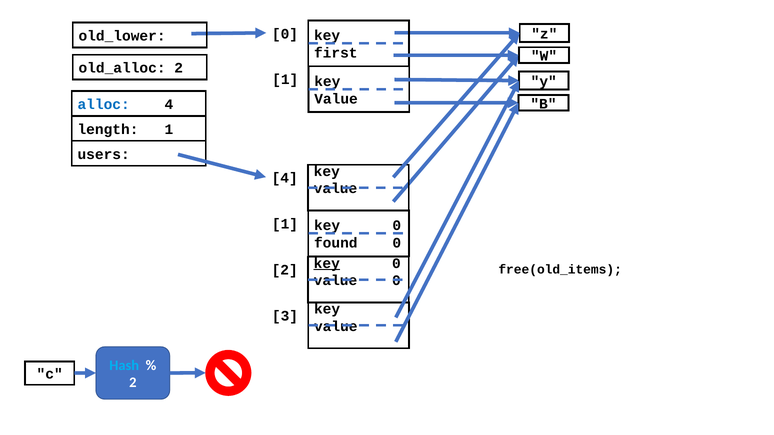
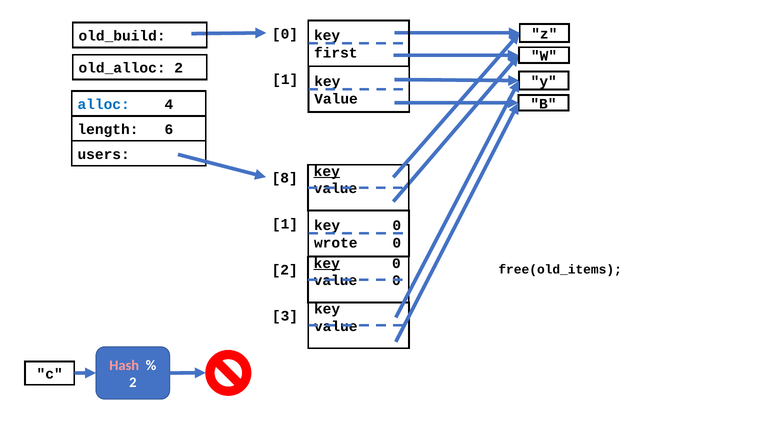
old_lower: old_lower -> old_build (122, 36)
length 1: 1 -> 6 (169, 130)
key underline: none -> present (327, 171)
4: 4 -> 8 (285, 178)
found: found -> wrote (336, 243)
Hash colour: light blue -> pink (124, 366)
